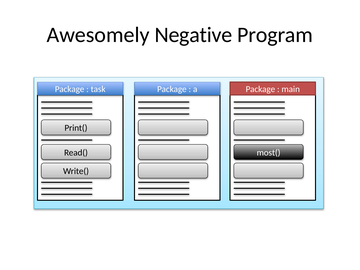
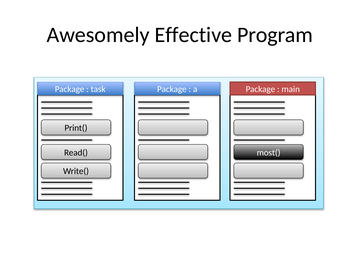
Negative: Negative -> Effective (193, 35)
